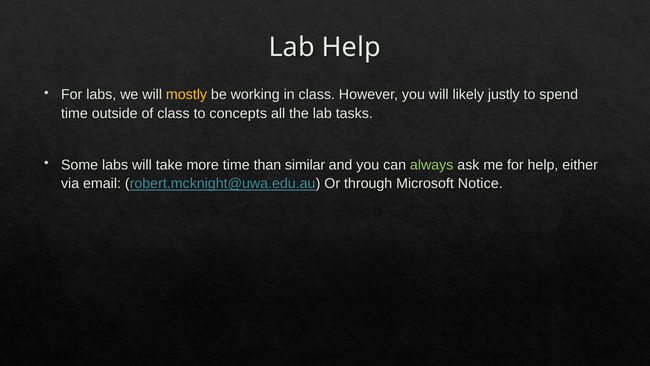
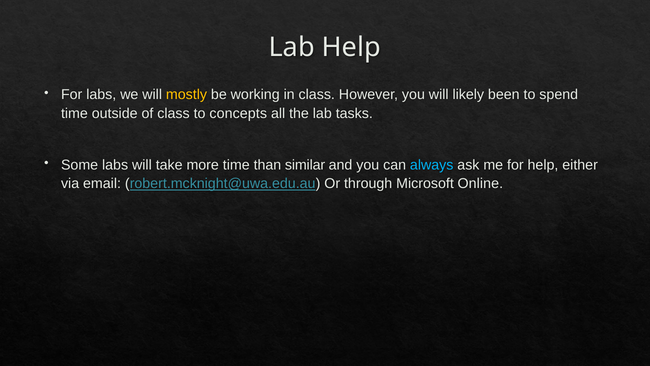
justly: justly -> been (504, 95)
always colour: light green -> light blue (432, 165)
Notice: Notice -> Online (480, 183)
